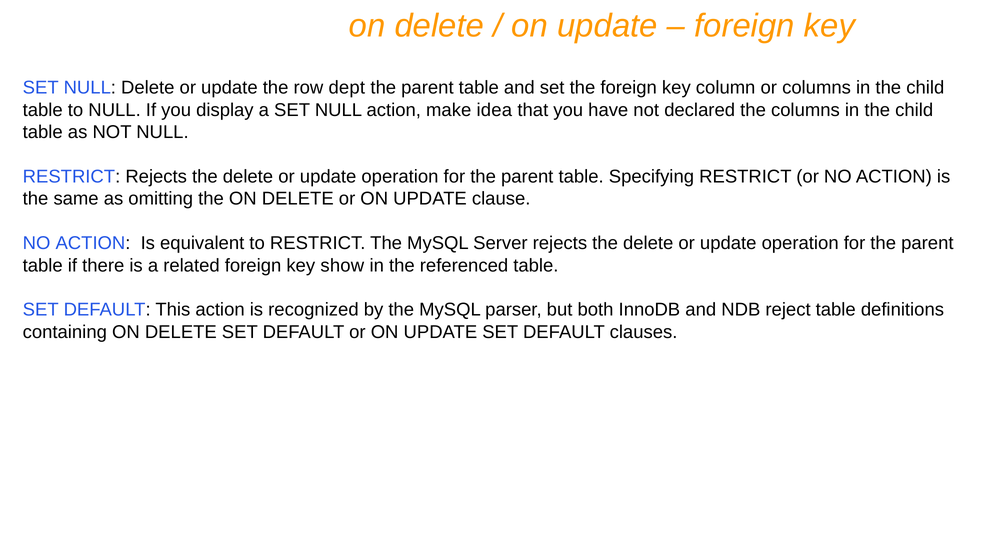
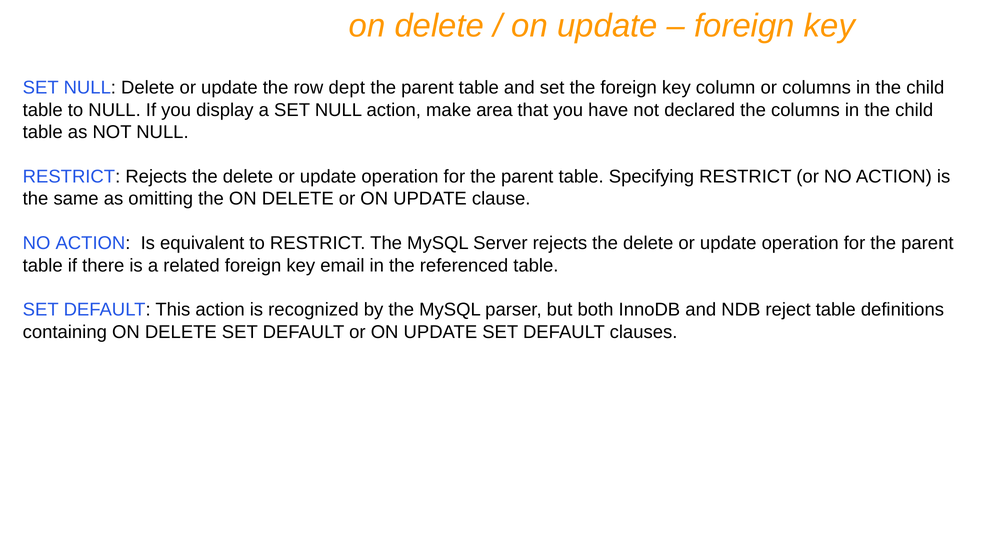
idea: idea -> area (494, 110)
show: show -> email (342, 265)
